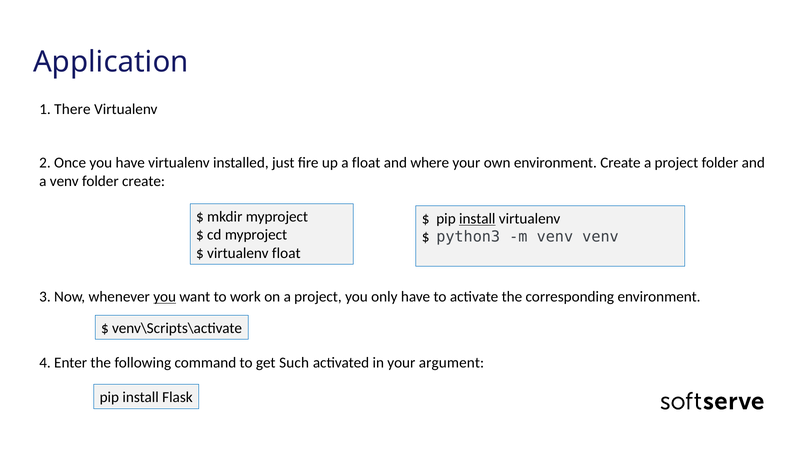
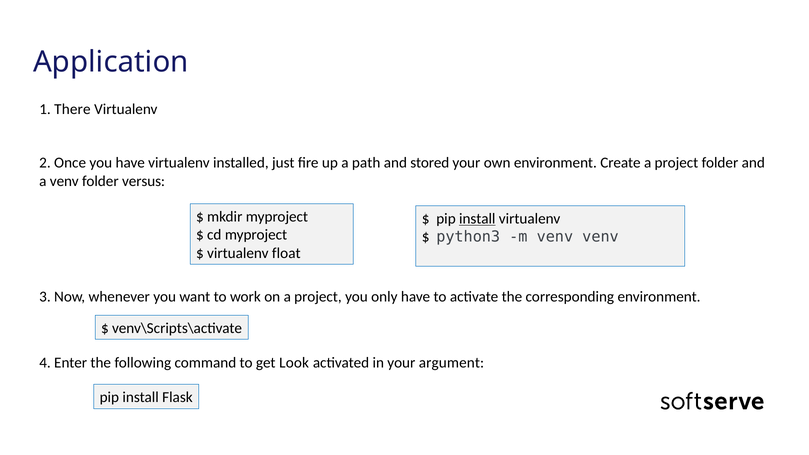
a float: float -> path (366, 163)
where: where -> stored (430, 163)
folder create: create -> versus (144, 181)
you underline: present -> none (165, 297)
Such: Such -> Look (294, 363)
